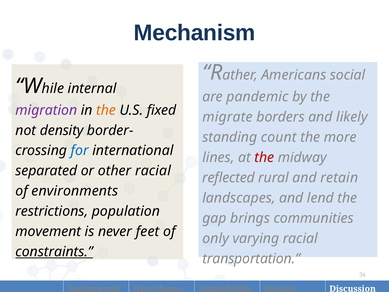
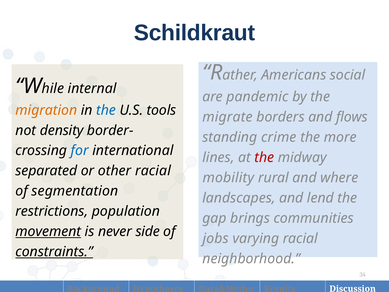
Mechanism: Mechanism -> Schildkraut (195, 33)
migration colour: purple -> orange (46, 110)
the colour: orange -> blue (106, 110)
fixed: fixed -> tools (161, 110)
likely: likely -> flows (352, 117)
count: count -> crime (279, 137)
reflected: reflected -> mobility (228, 178)
retain: retain -> where (339, 178)
environments: environments -> segmentation (75, 191)
movement underline: none -> present (48, 231)
feet: feet -> side (148, 231)
only: only -> jobs (216, 238)
transportation: transportation -> neighborhood (251, 258)
